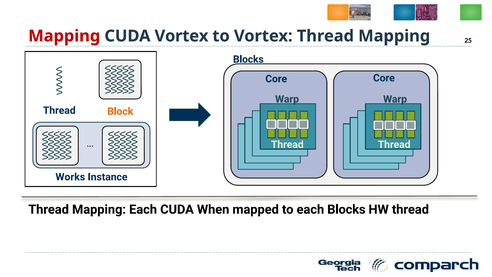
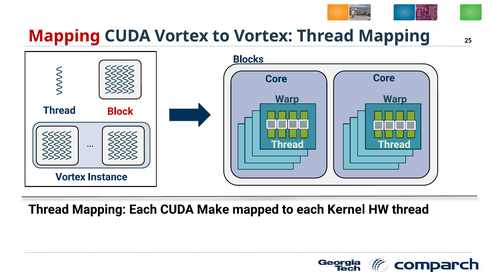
Block colour: orange -> red (120, 111)
Works: Works -> Vortex (70, 177)
When: When -> Make (213, 209)
each Blocks: Blocks -> Kernel (346, 209)
